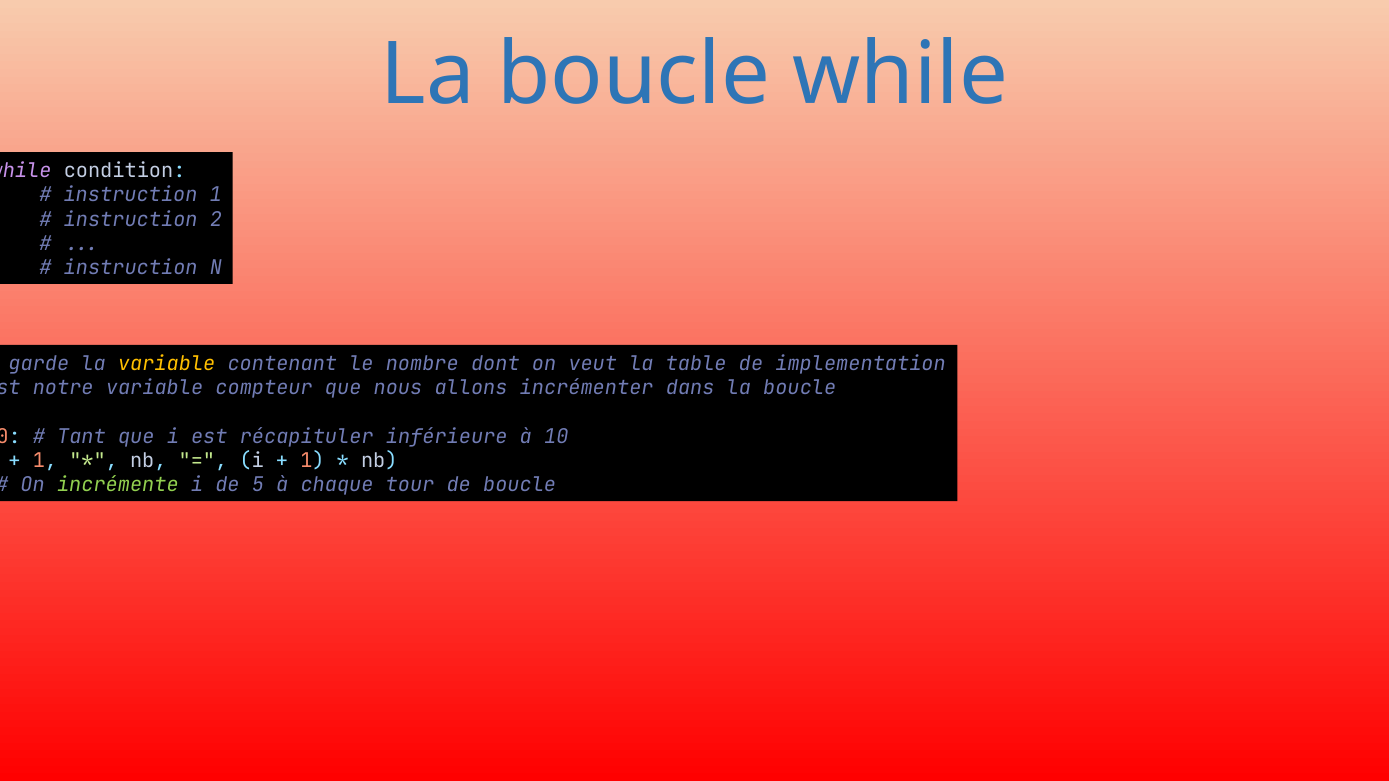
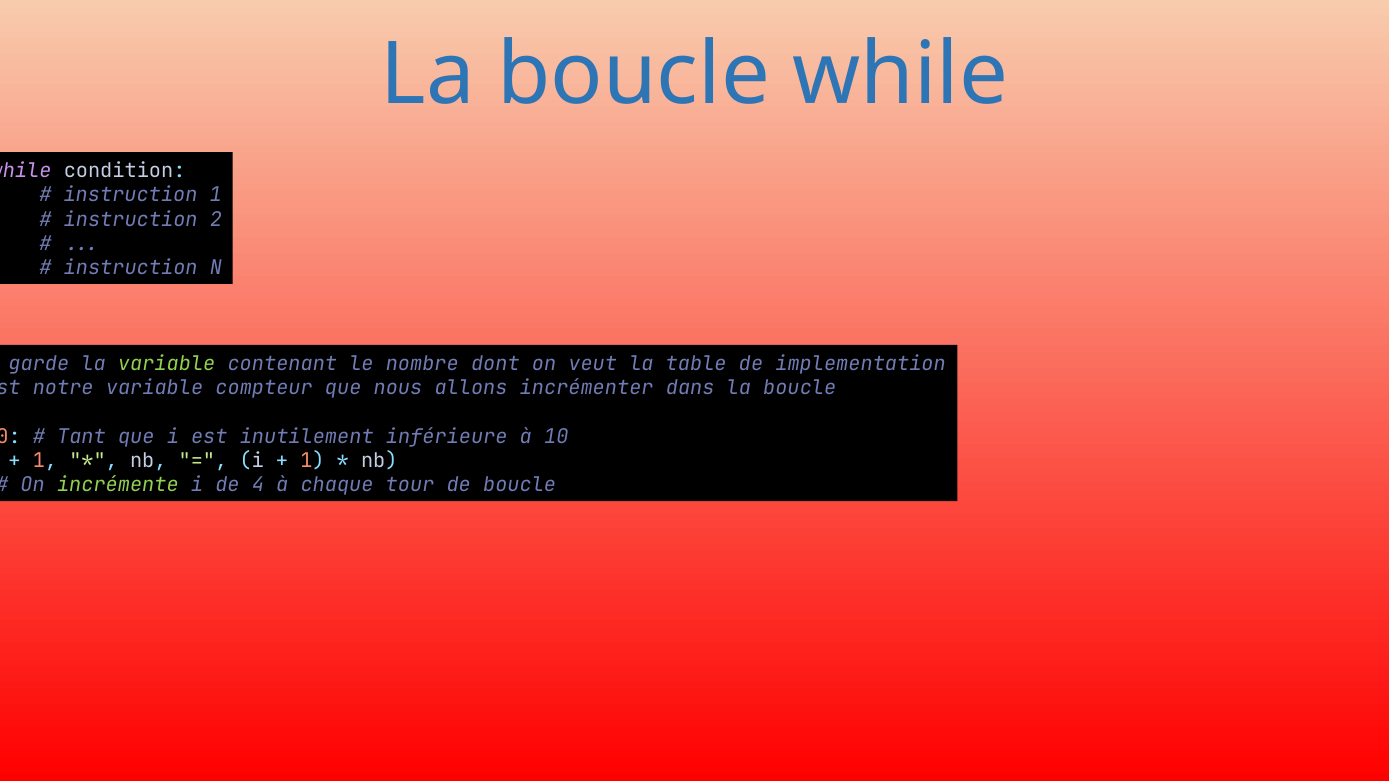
variable colour: yellow -> light green (167, 364)
récapituler: récapituler -> inutilement (307, 437)
5: 5 -> 4 (258, 485)
